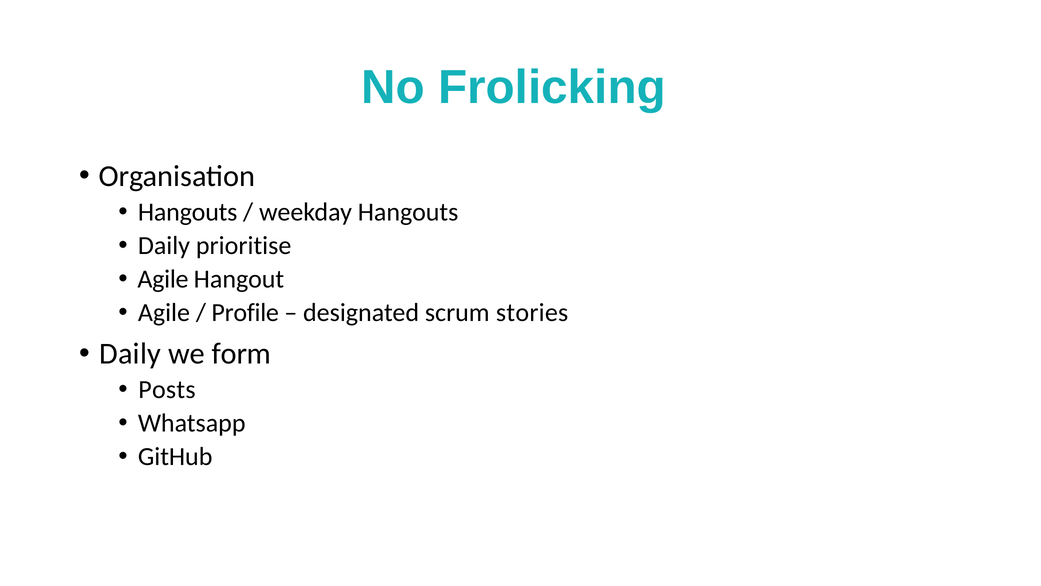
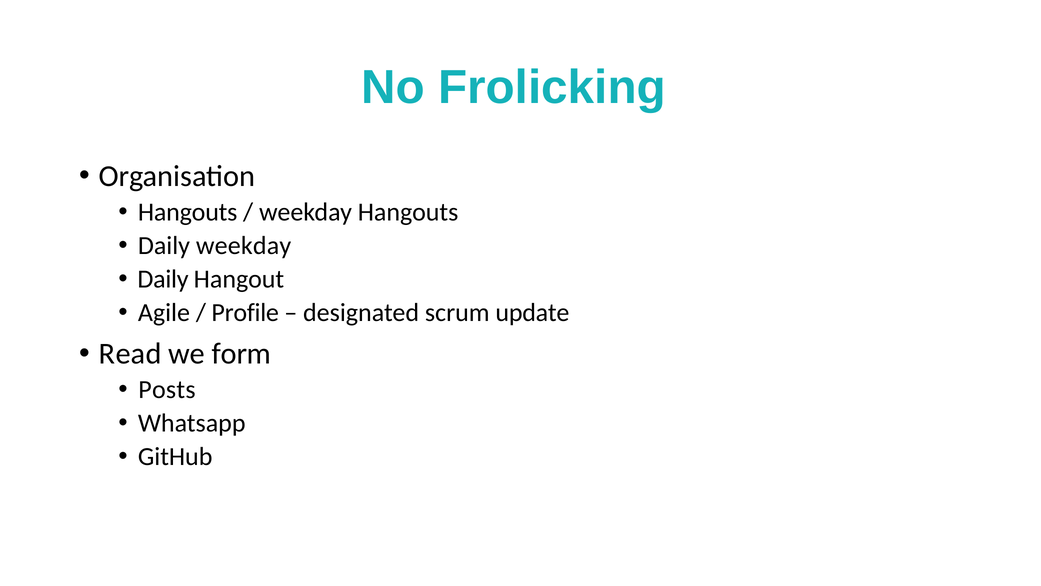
Daily prioritise: prioritise -> weekday (244, 245)
Agile: Agile -> Daily (163, 279)
stories: stories -> update (532, 312)
Daily: Daily -> Read (130, 354)
